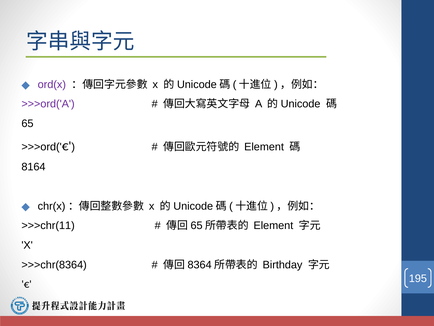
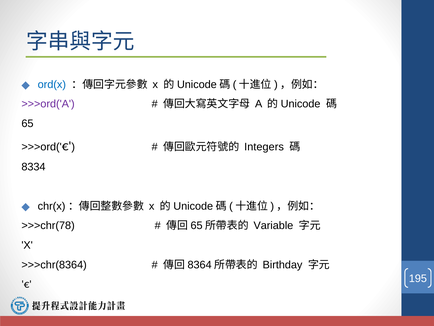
ord(x colour: purple -> blue (52, 84)
Element: Element -> Integers (264, 147)
8164: 8164 -> 8334 (33, 167)
>>>chr(11: >>>chr(11 -> >>>chr(78 (48, 225)
Element: Element -> Variable (273, 225)
